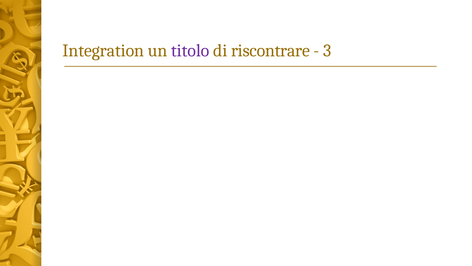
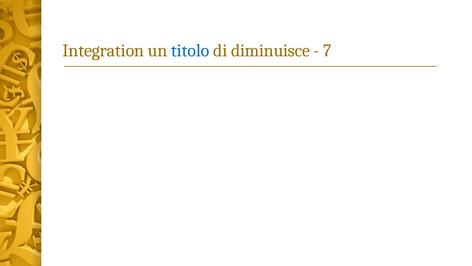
titolo colour: purple -> blue (190, 51)
riscontrare: riscontrare -> diminuisce (271, 51)
3: 3 -> 7 (327, 51)
